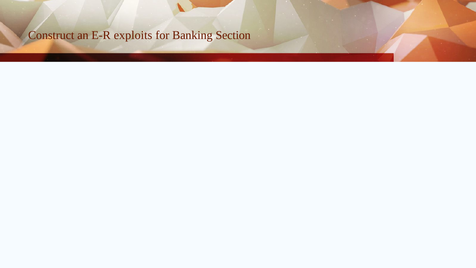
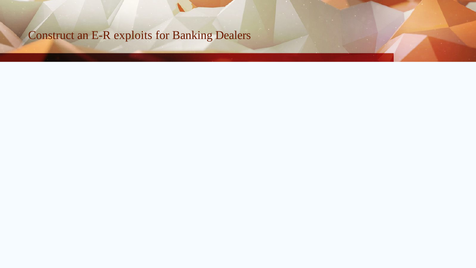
Section: Section -> Dealers (233, 35)
